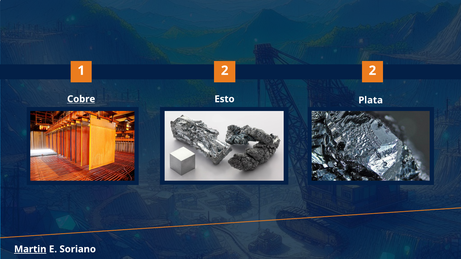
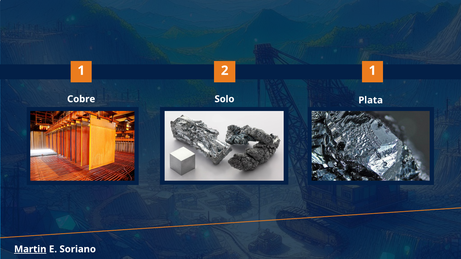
2 2: 2 -> 1 (372, 71)
Cobre underline: present -> none (81, 99)
Esto: Esto -> Solo (224, 99)
